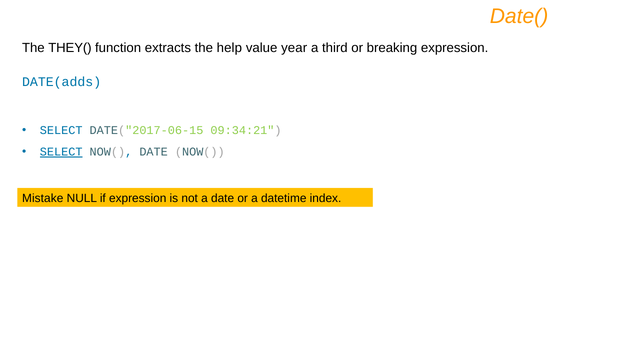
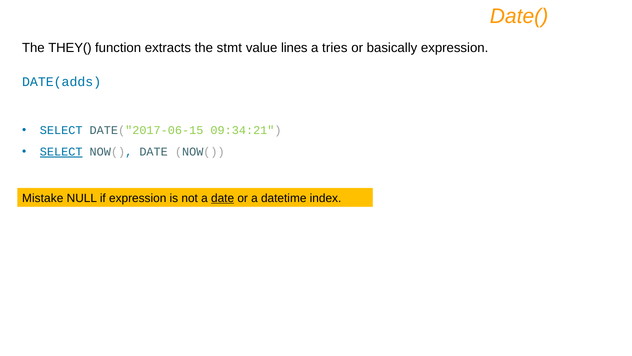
help: help -> stmt (229, 48)
year: year -> lines (294, 48)
third: third -> tries (335, 48)
breaking: breaking -> basically (392, 48)
date underline: none -> present (223, 198)
